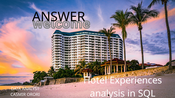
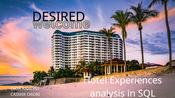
ANSWER: ANSWER -> DESIRED (59, 17)
